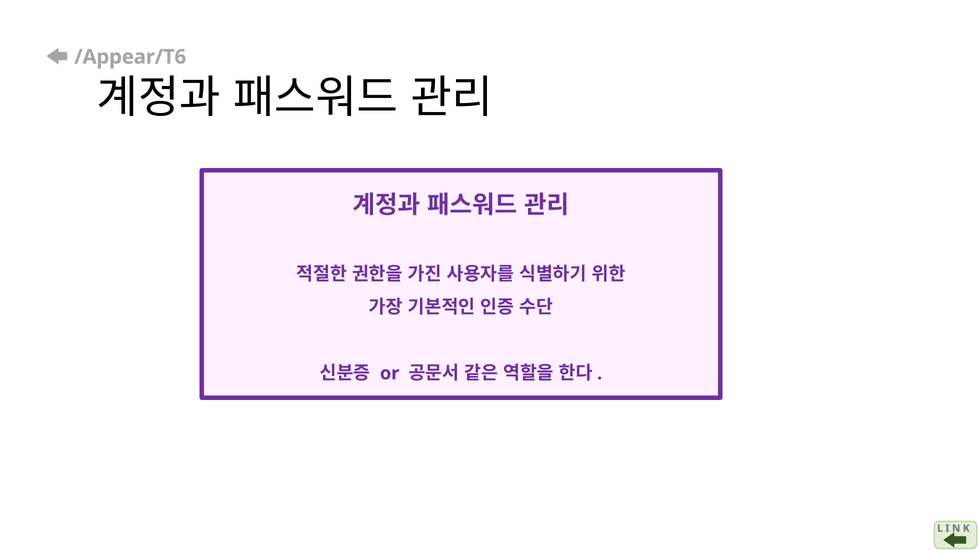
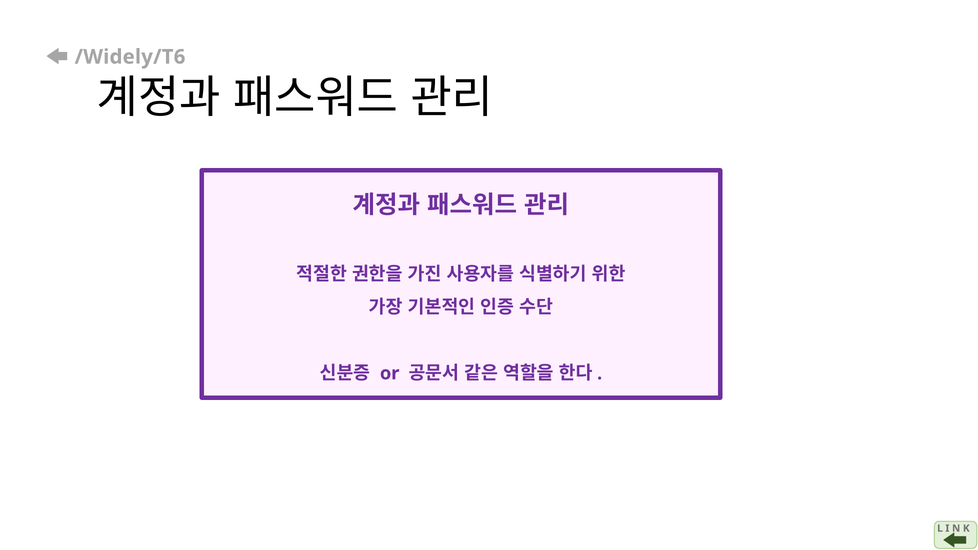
/Appear/T6: /Appear/T6 -> /Widely/T6 (130, 57)
